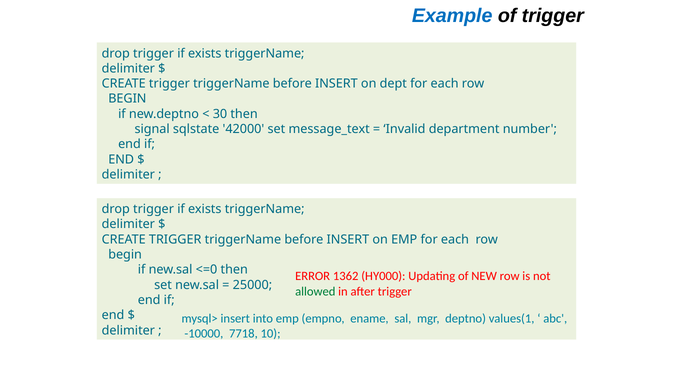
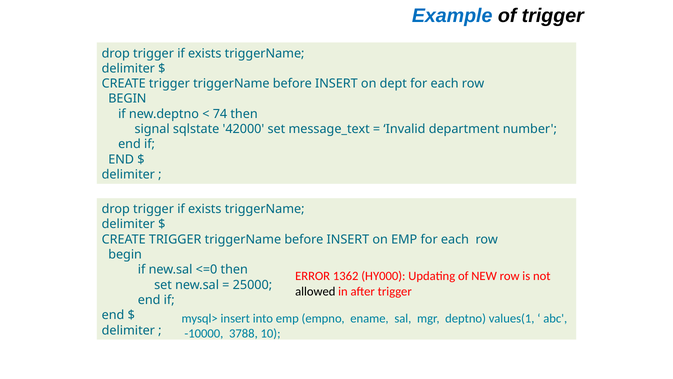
30: 30 -> 74 (220, 114)
allowed colour: green -> black (315, 291)
7718: 7718 -> 3788 (243, 333)
